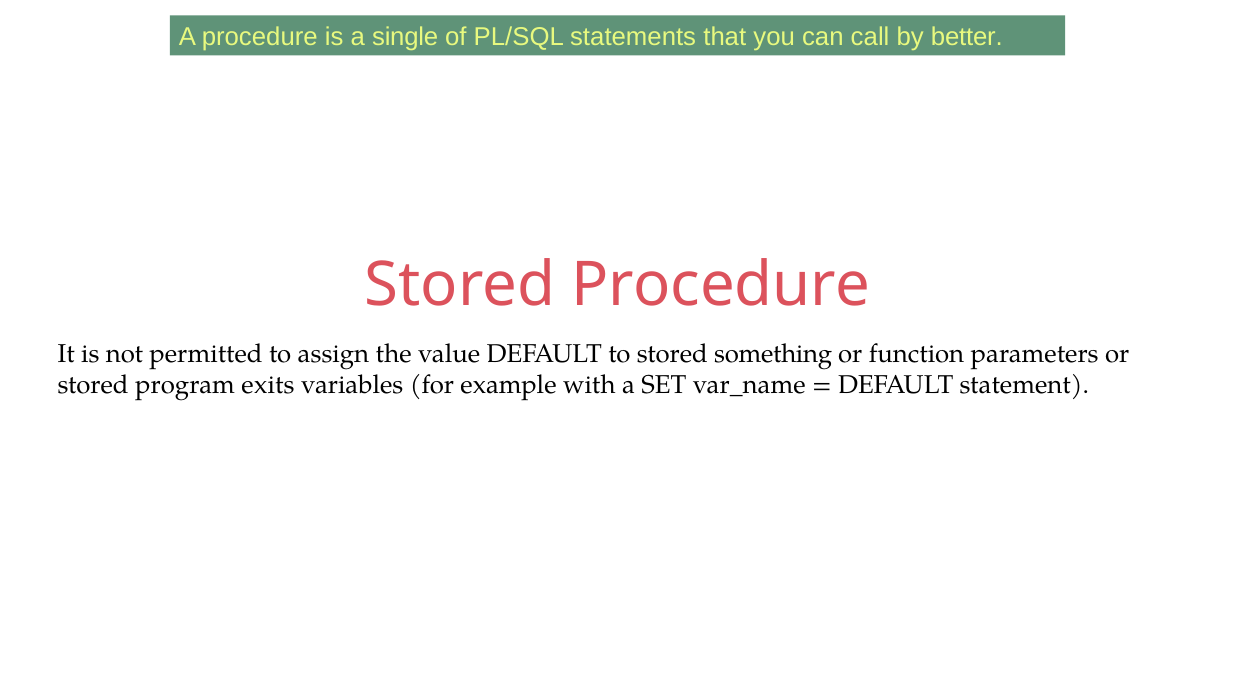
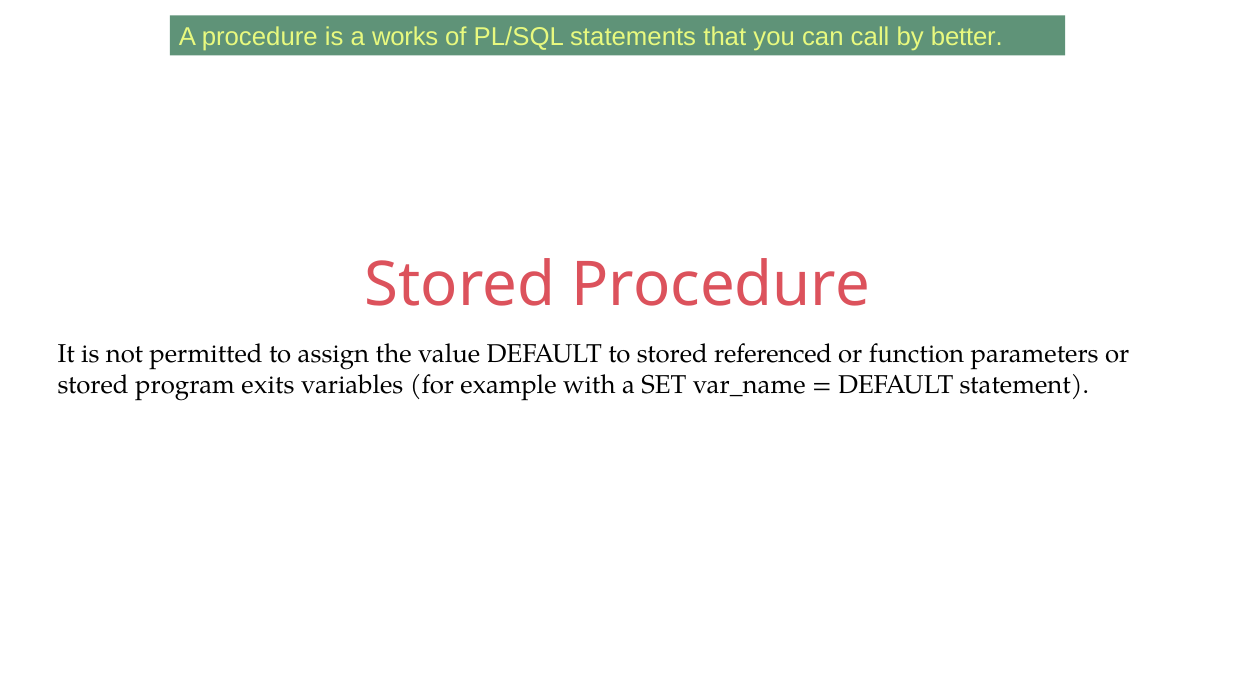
single: single -> works (405, 37)
something: something -> referenced (773, 354)
